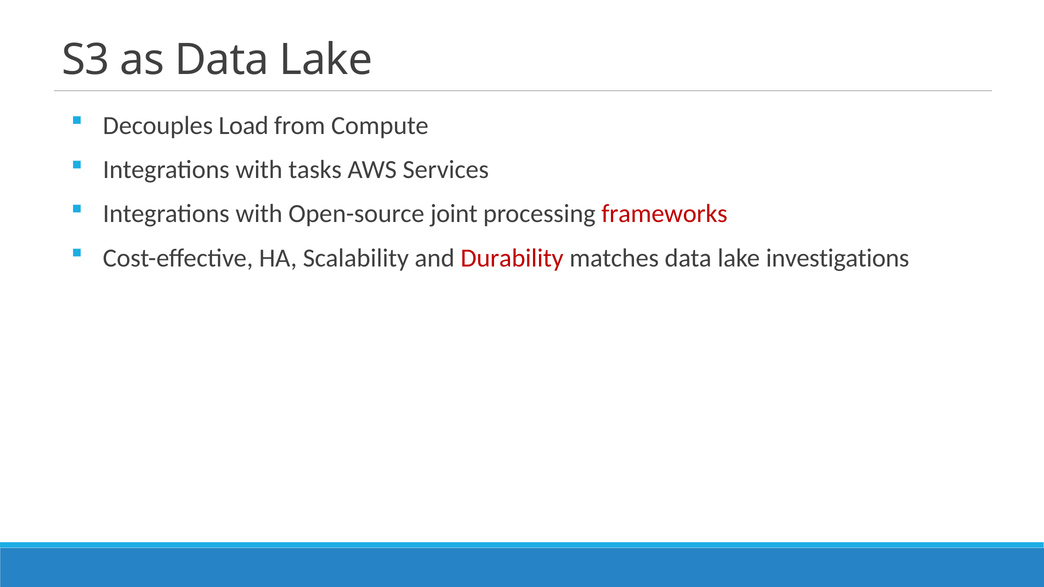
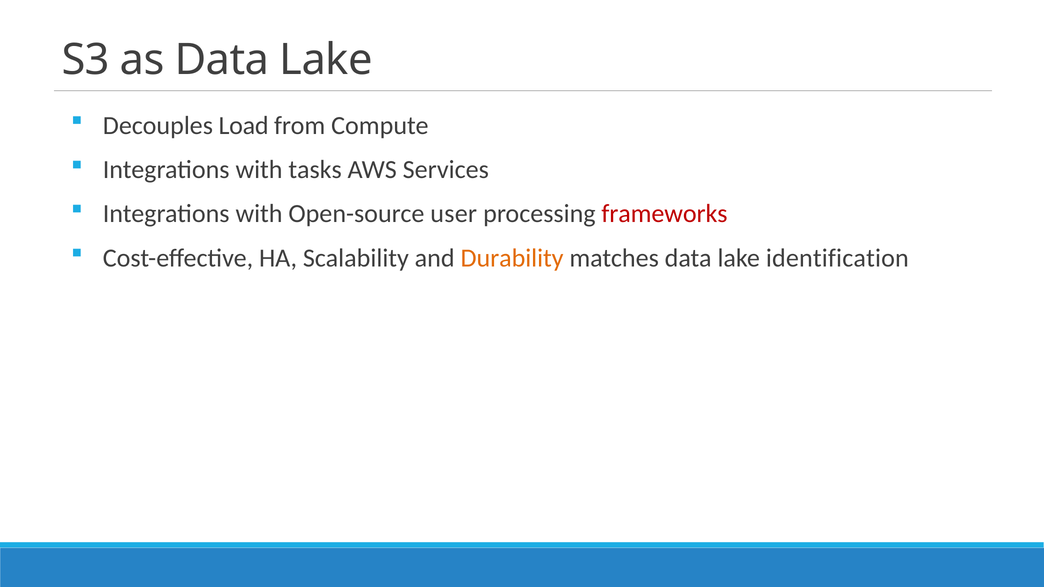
joint: joint -> user (454, 214)
Durability colour: red -> orange (512, 258)
investigations: investigations -> identification (837, 258)
